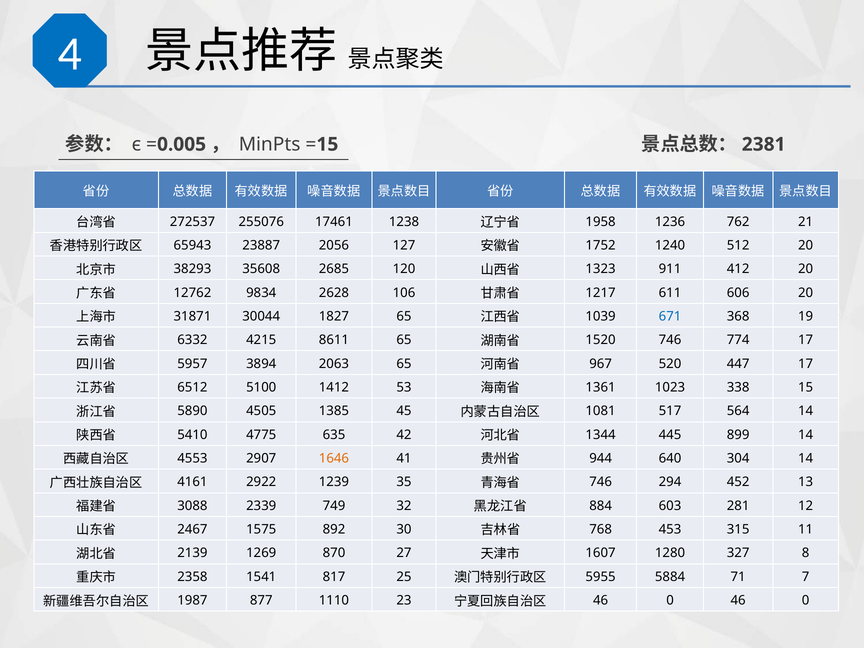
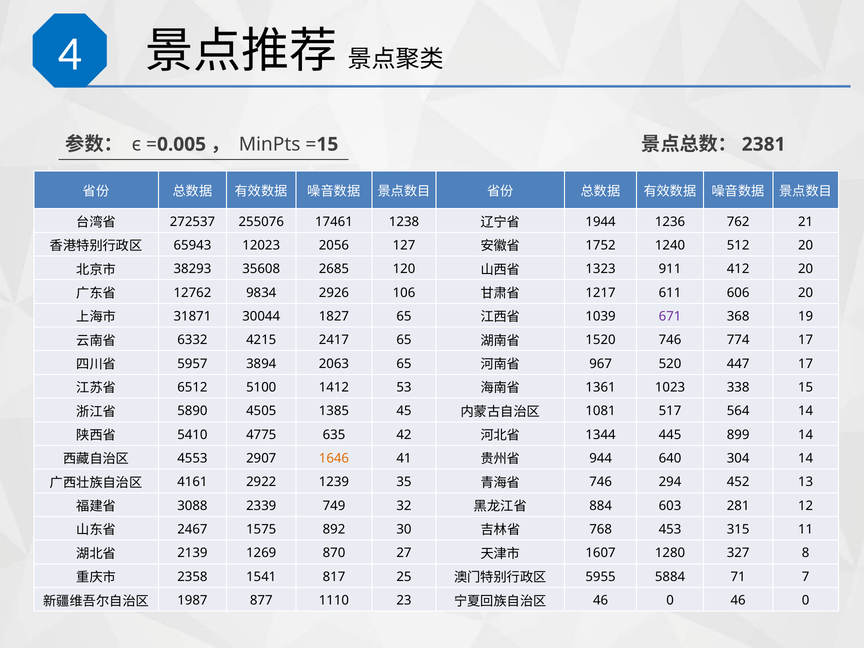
1958: 1958 -> 1944 (601, 222)
23887: 23887 -> 12023 (261, 245)
2628: 2628 -> 2926 (334, 293)
671 colour: blue -> purple (670, 316)
8611: 8611 -> 2417 (334, 340)
